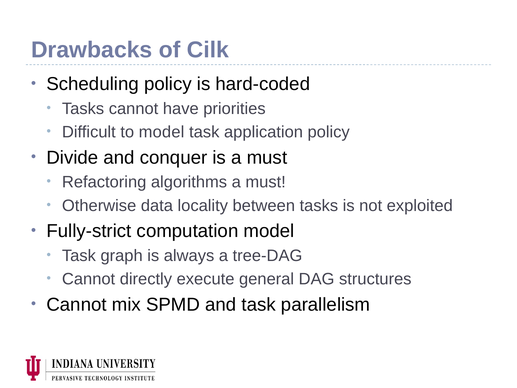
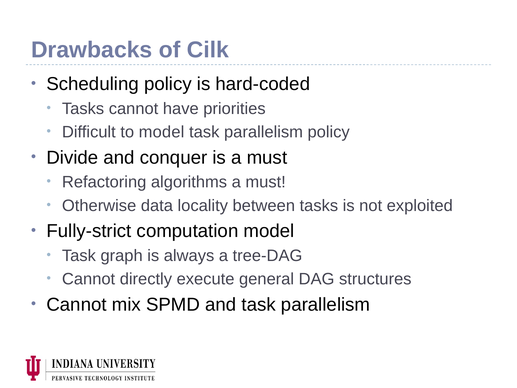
application: application -> parallelism (264, 132)
